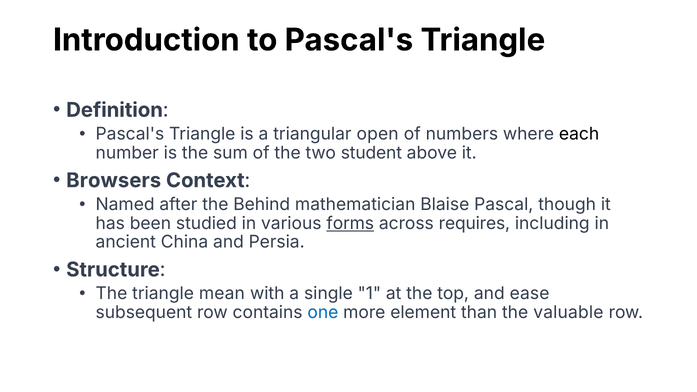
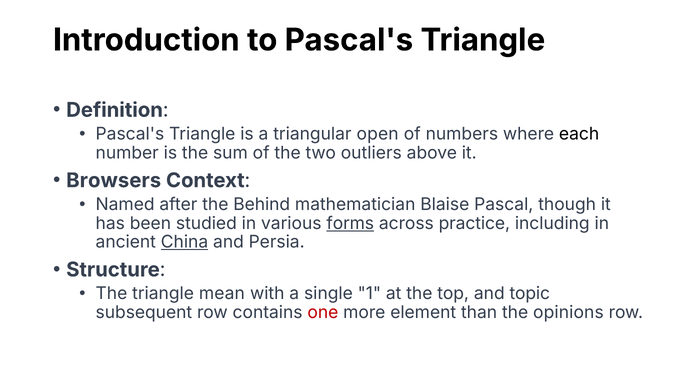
student: student -> outliers (371, 153)
requires: requires -> practice (474, 223)
China underline: none -> present (185, 242)
ease: ease -> topic (530, 294)
one colour: blue -> red (323, 313)
valuable: valuable -> opinions (568, 313)
